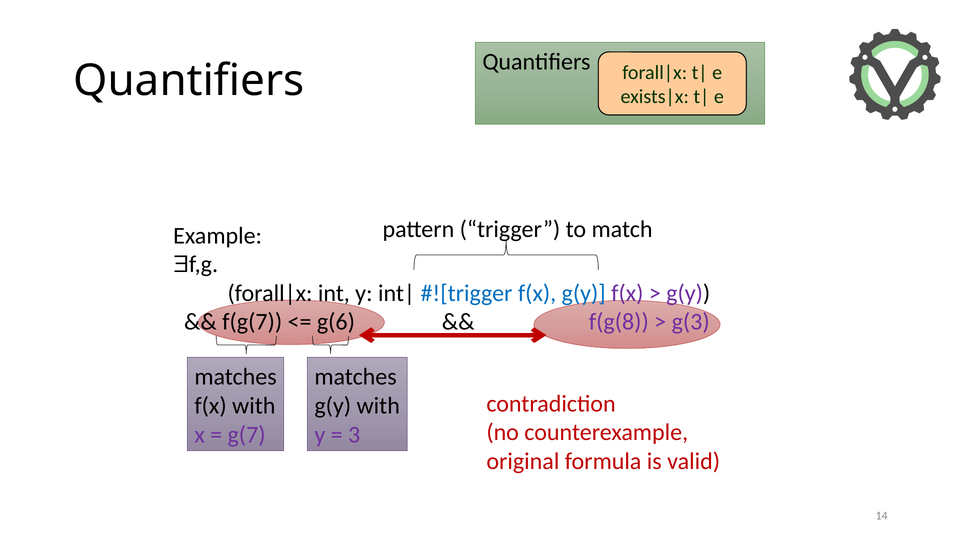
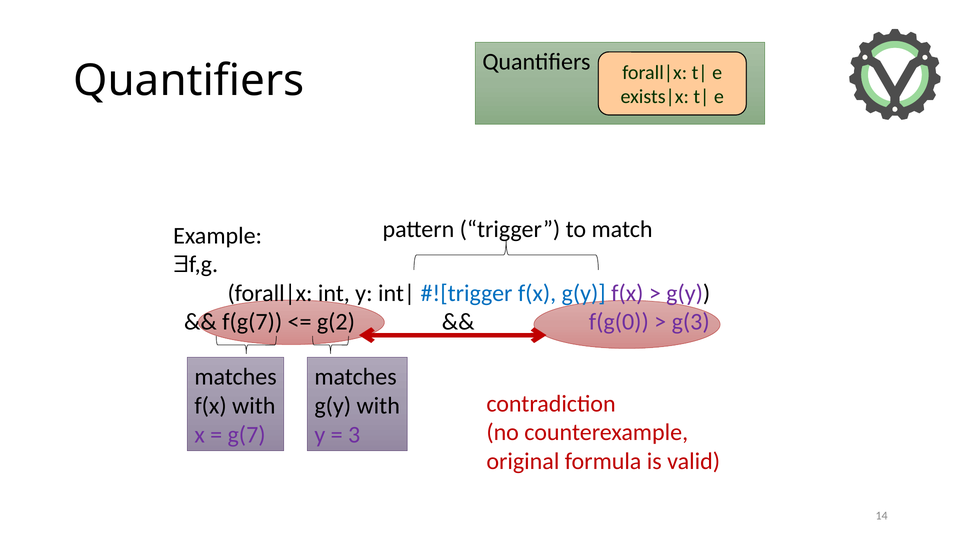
g(6: g(6 -> g(2 (336, 322)
f(g(8: f(g(8 -> f(g(0 (619, 322)
